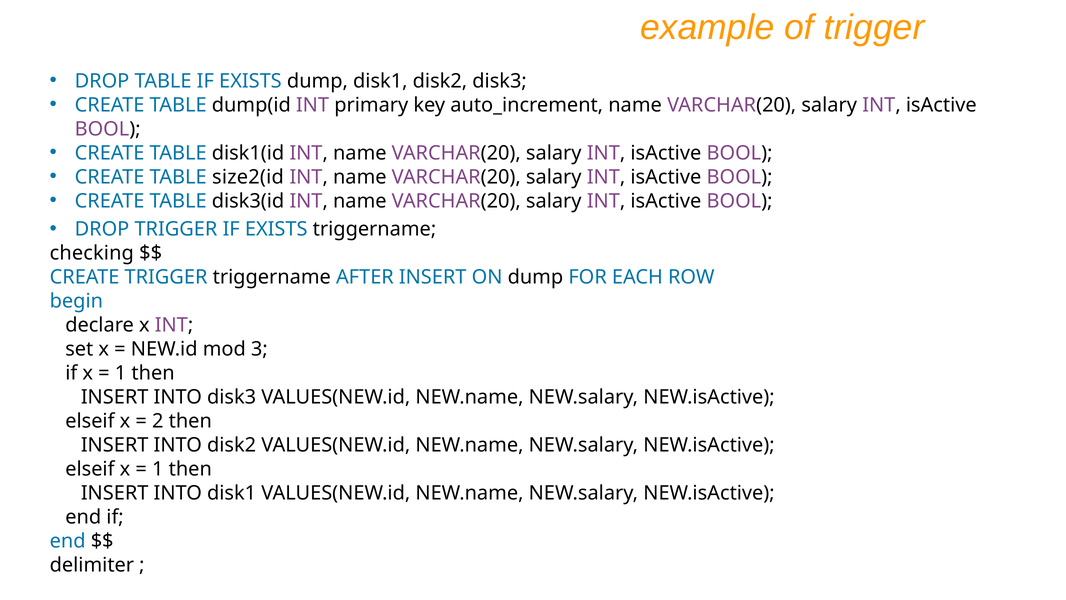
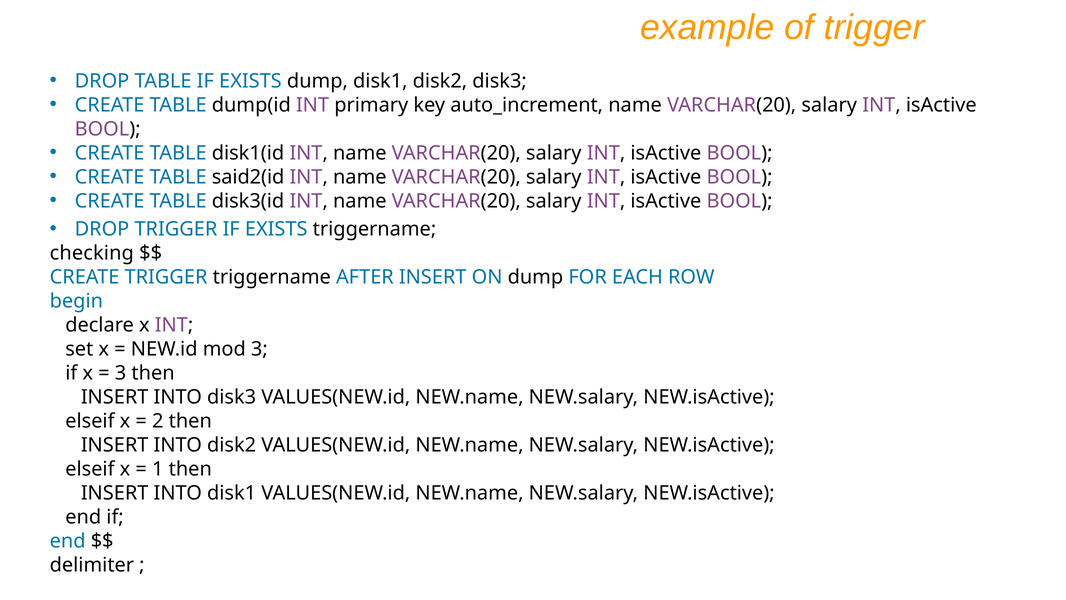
size2(id: size2(id -> said2(id (248, 177)
1: 1 -> 3 (121, 373)
